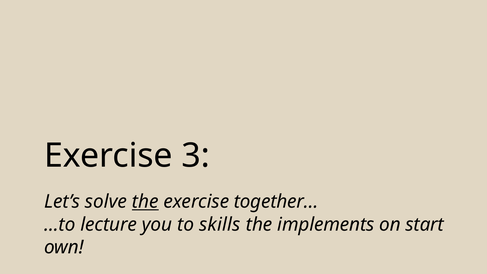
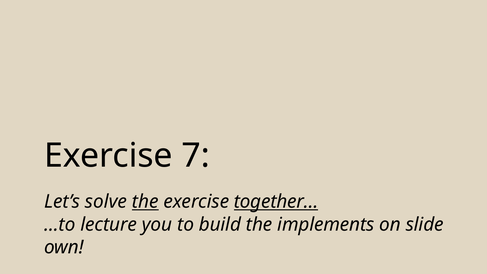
3: 3 -> 7 (196, 156)
together… underline: none -> present (276, 202)
skills: skills -> build (220, 224)
start: start -> slide (425, 224)
